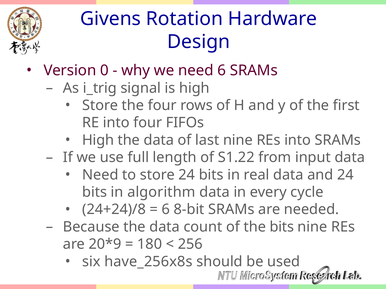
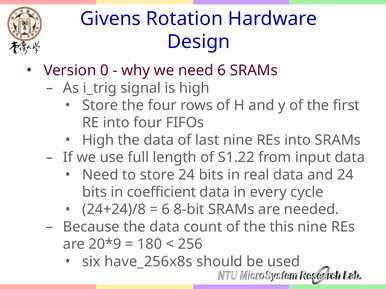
algorithm: algorithm -> coefficient (161, 192)
the bits: bits -> this (282, 227)
